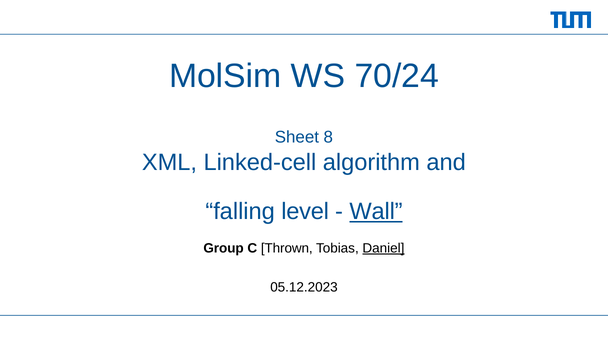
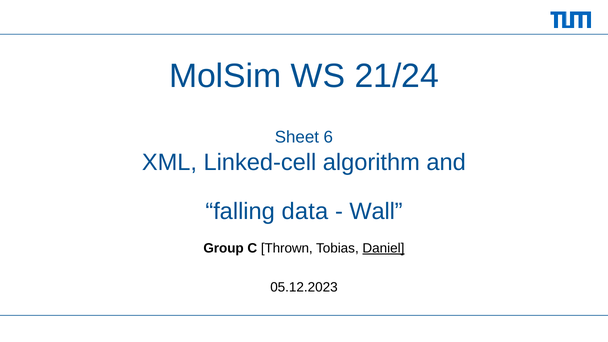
70/24: 70/24 -> 21/24 (397, 76)
8: 8 -> 6 (328, 137)
level: level -> data (305, 212)
Wall underline: present -> none (376, 212)
